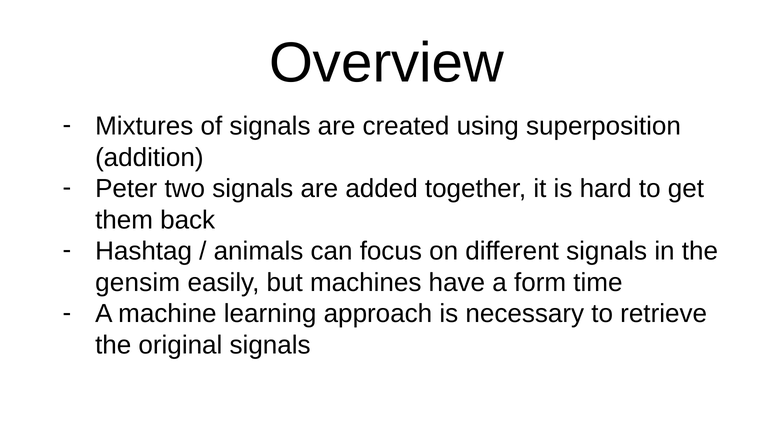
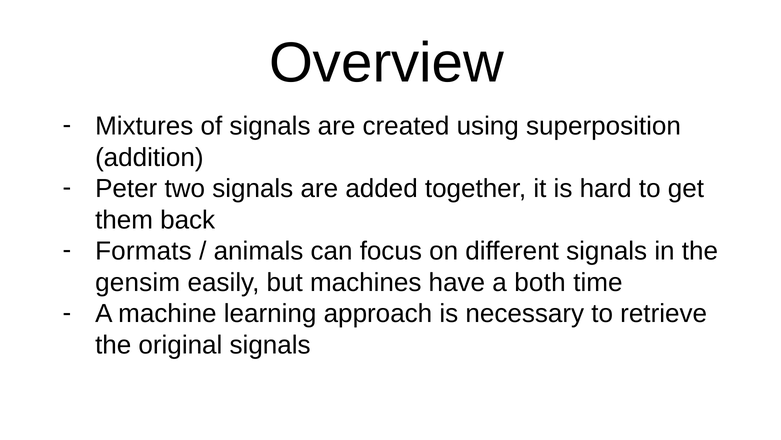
Hashtag: Hashtag -> Formats (143, 251)
form: form -> both (540, 282)
